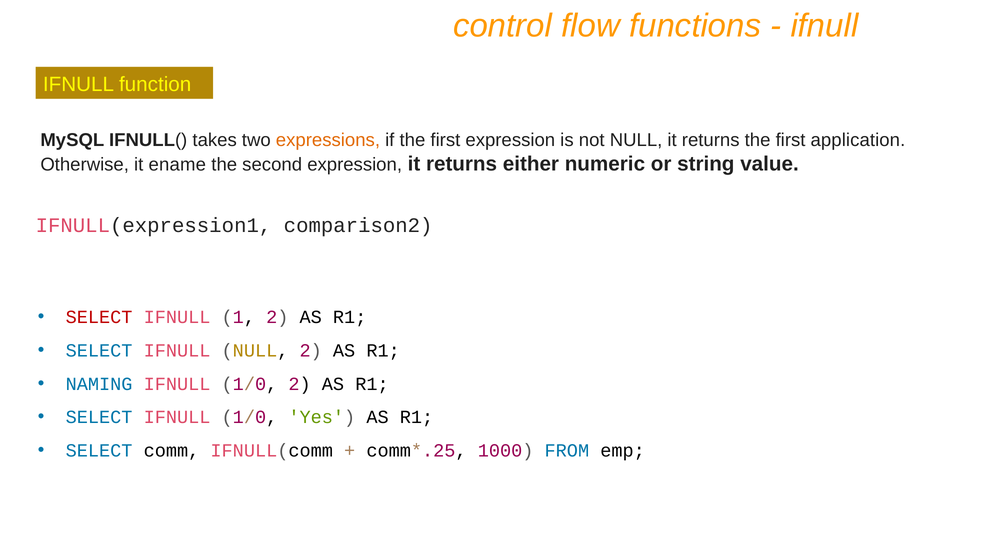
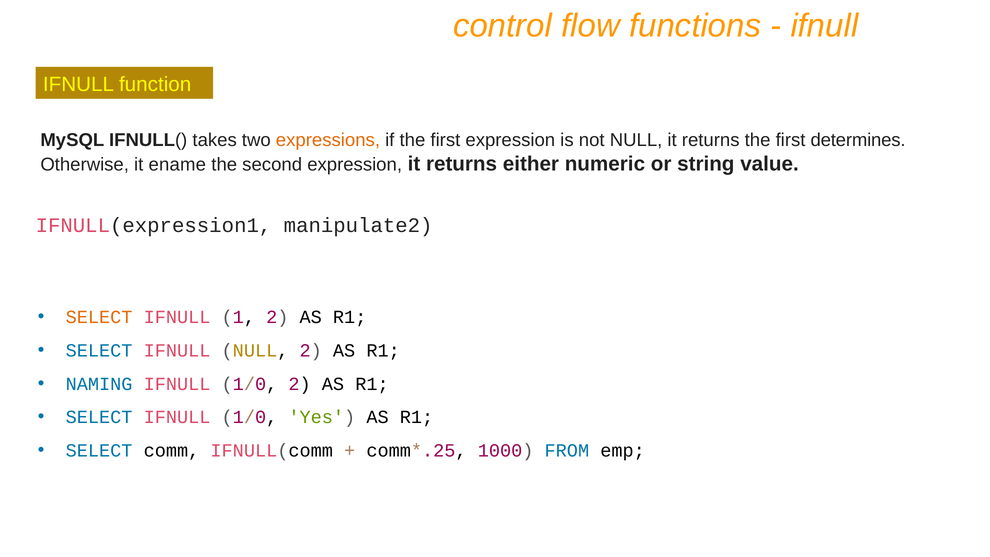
application: application -> determines (858, 140)
comparison2: comparison2 -> manipulate2 (358, 225)
SELECT colour: red -> orange (99, 317)
